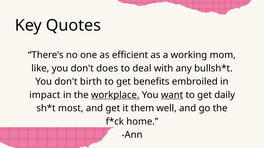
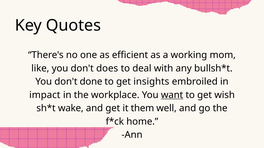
birth: birth -> done (91, 82)
benefits: benefits -> insights (151, 82)
workplace underline: present -> none (115, 95)
daily: daily -> wish (225, 95)
most: most -> wake (71, 109)
